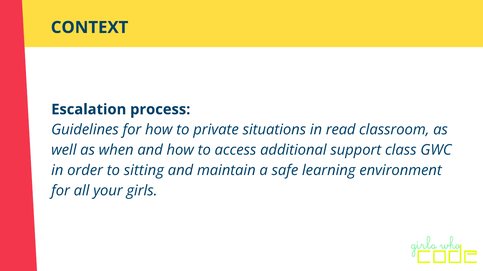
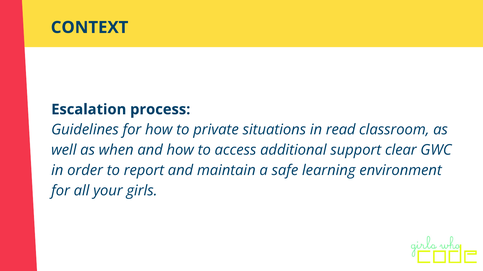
class: class -> clear (401, 150)
sitting: sitting -> report (144, 171)
